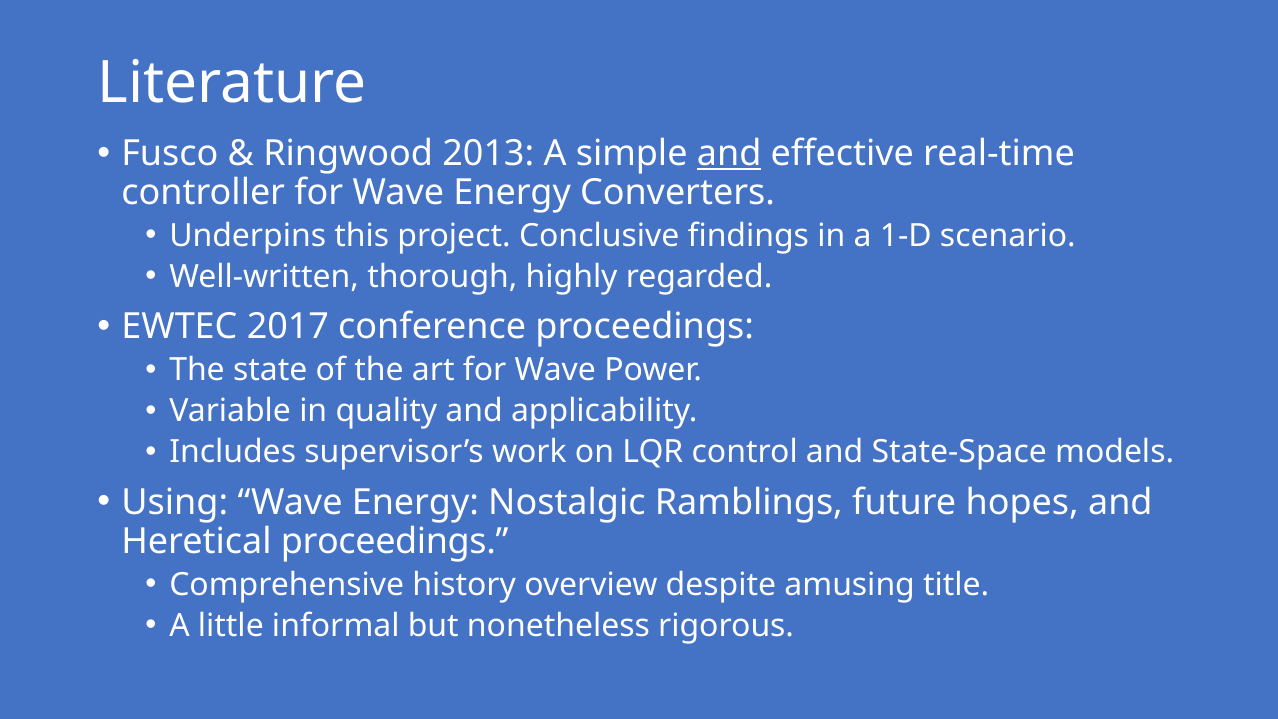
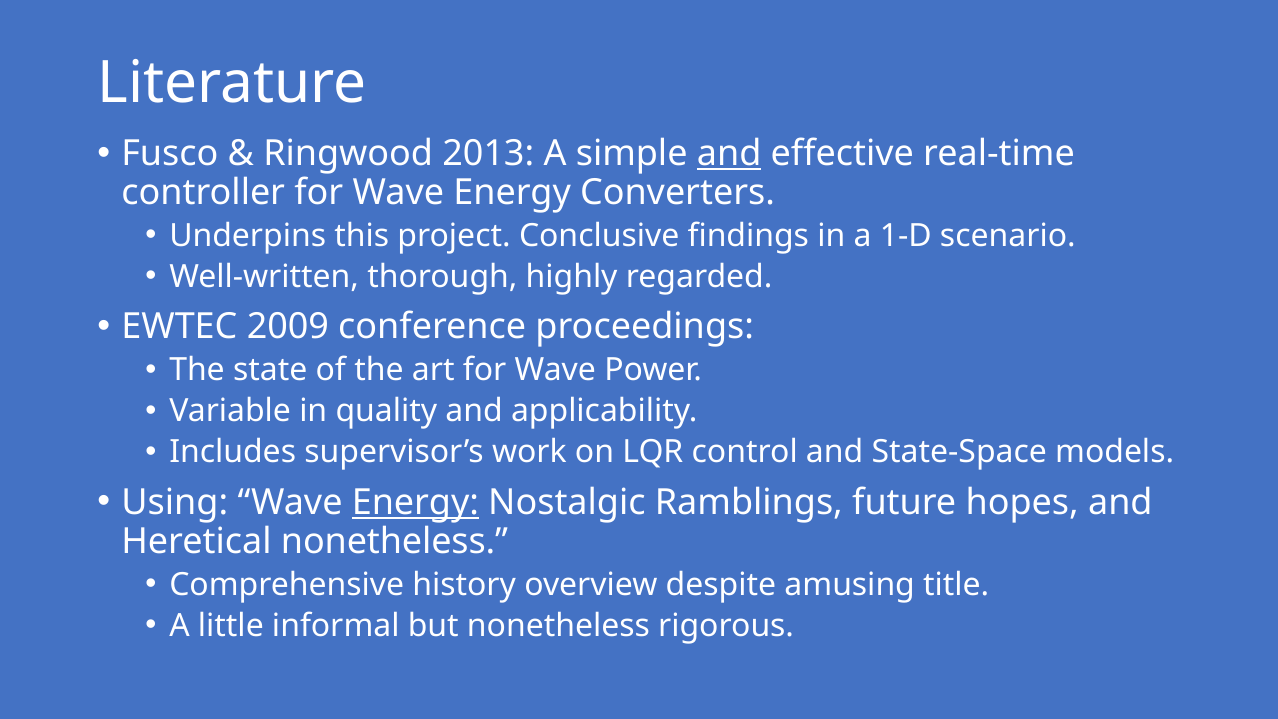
2017: 2017 -> 2009 (288, 327)
Energy underline: none -> present (415, 502)
Heretical proceedings: proceedings -> nonetheless (395, 541)
